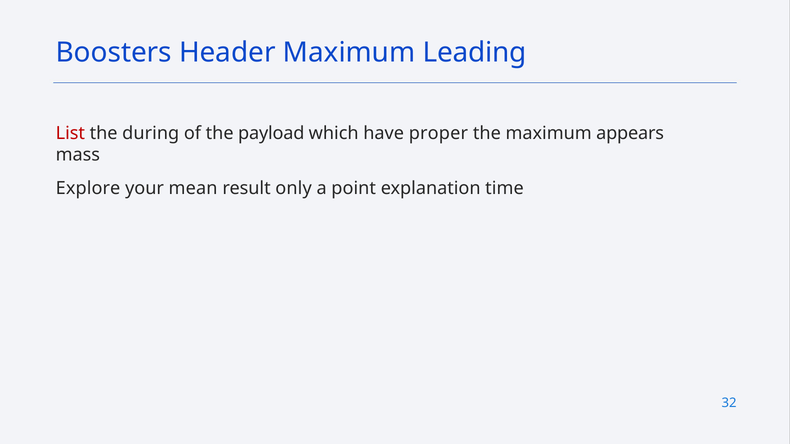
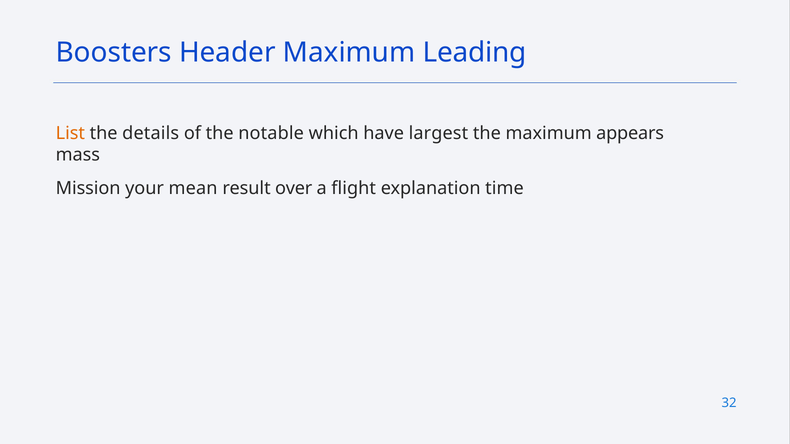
List colour: red -> orange (70, 133)
during: during -> details (151, 133)
payload: payload -> notable (271, 133)
proper: proper -> largest (438, 133)
Explore: Explore -> Mission (88, 188)
only: only -> over (294, 188)
point: point -> flight (354, 188)
